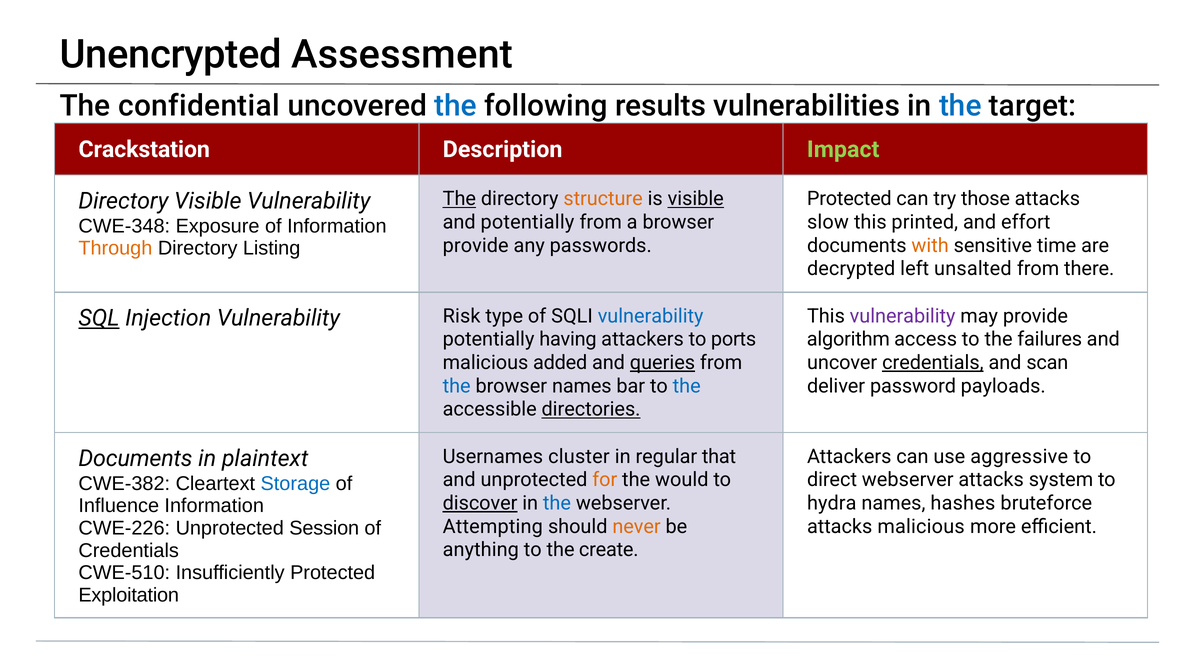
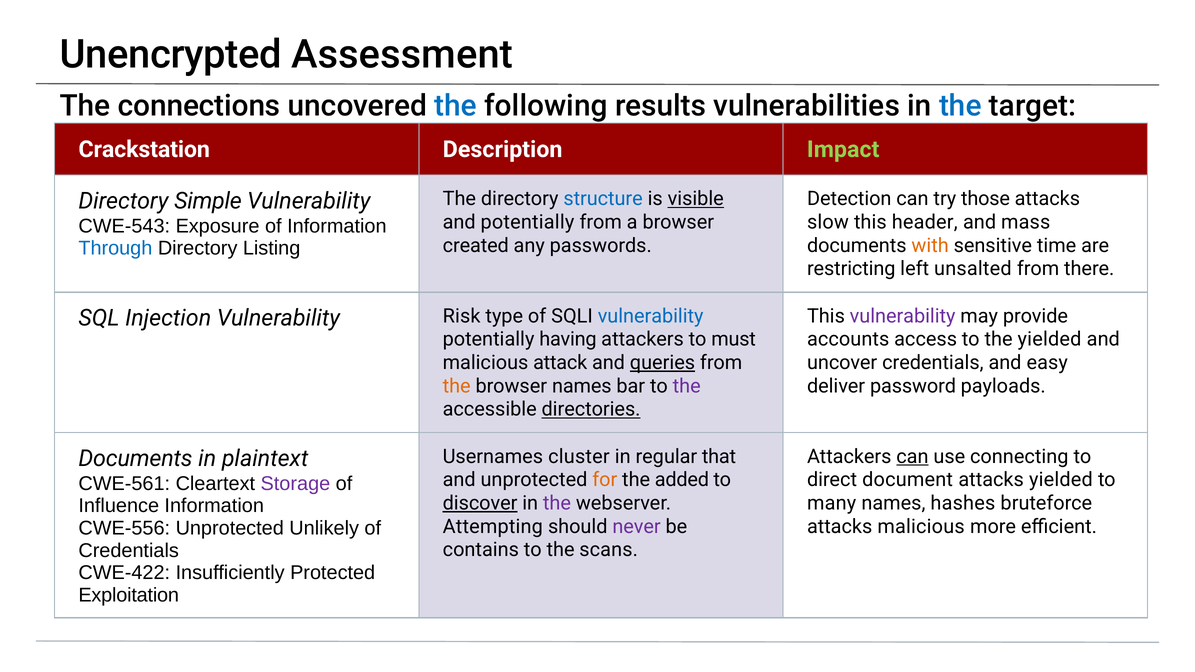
confidential: confidential -> connections (199, 106)
The underline: present -> none (459, 199)
structure colour: orange -> blue (603, 199)
Protected: Protected -> Detection (849, 199)
Directory Visible: Visible -> Simple (208, 201)
printed: printed -> header (925, 222)
effort: effort -> mass (1026, 222)
CWE-348: CWE-348 -> CWE-543 (124, 226)
provide: provide -> created (476, 246)
Through colour: orange -> blue (115, 248)
decrypted: decrypted -> restricting (851, 269)
SQL underline: present -> none (99, 318)
ports: ports -> must (734, 340)
algorithm: algorithm -> accounts (848, 340)
the failures: failures -> yielded (1050, 340)
added: added -> attack (560, 363)
credentials underline: present -> none (933, 363)
scan: scan -> easy (1047, 363)
the colour: blue -> orange (457, 386)
the colour: blue -> purple (687, 386)
can underline: none -> present (912, 457)
aggressive: aggressive -> connecting (1019, 457)
would: would -> added (682, 480)
direct webserver: webserver -> document (908, 480)
attacks system: system -> yielded (1061, 480)
CWE-382: CWE-382 -> CWE-561 (124, 484)
Storage colour: blue -> purple (295, 484)
the colour: blue -> purple (557, 503)
hydra: hydra -> many (832, 503)
never colour: orange -> purple (637, 527)
CWE-226: CWE-226 -> CWE-556 (124, 528)
Session: Session -> Unlikely (324, 528)
anything: anything -> contains (481, 550)
create: create -> scans (609, 550)
CWE-510: CWE-510 -> CWE-422 (124, 573)
